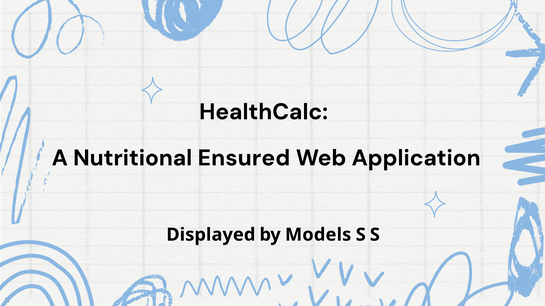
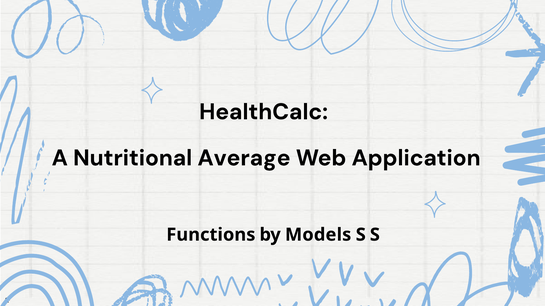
Ensured: Ensured -> Average (244, 158)
Displayed: Displayed -> Functions (211, 235)
